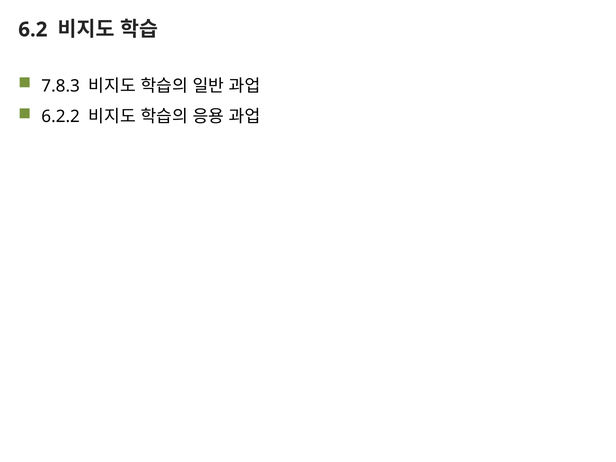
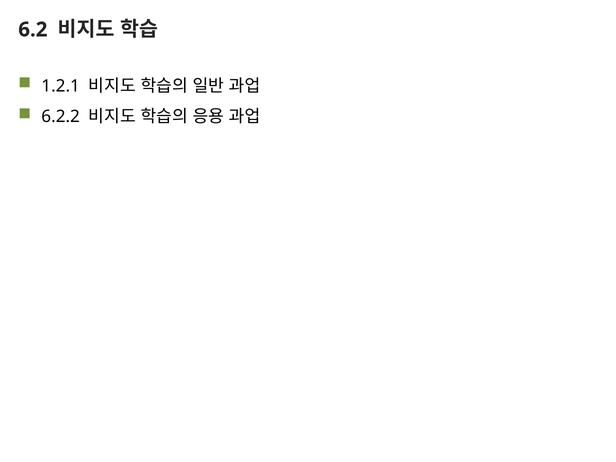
7.8.3: 7.8.3 -> 1.2.1 (61, 86)
